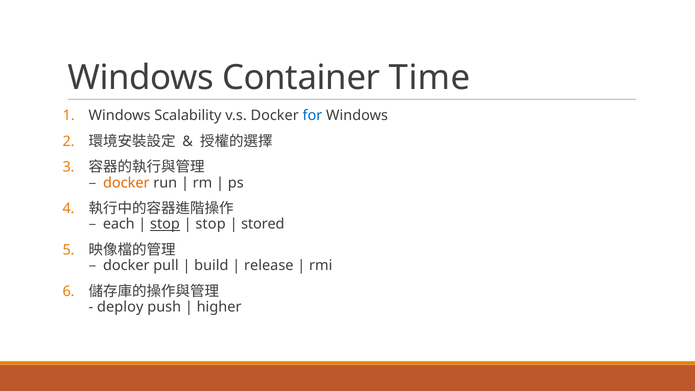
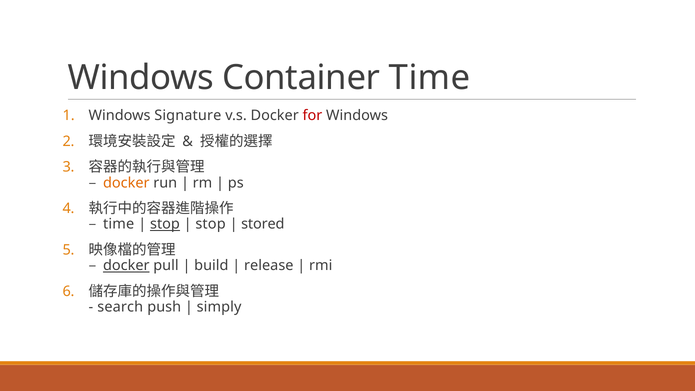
Scalability: Scalability -> Signature (188, 116)
for colour: blue -> red (312, 116)
each: each -> time (119, 224)
docker underline: none -> present (126, 266)
deploy: deploy -> search (120, 307)
higher: higher -> simply (219, 307)
